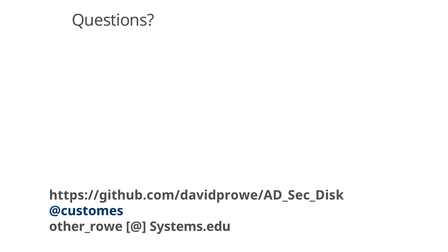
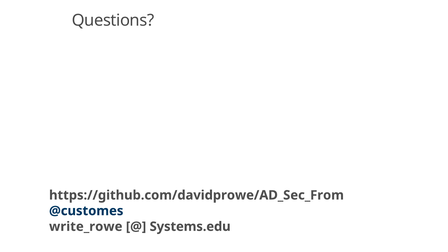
https://github.com/davidprowe/AD_Sec_Disk: https://github.com/davidprowe/AD_Sec_Disk -> https://github.com/davidprowe/AD_Sec_From (196, 195)
other_rowe: other_rowe -> write_rowe (86, 227)
